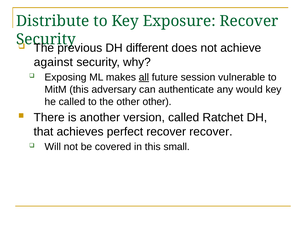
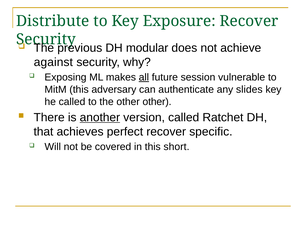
different: different -> modular (147, 48)
would: would -> slides (249, 90)
another underline: none -> present (100, 118)
recover recover: recover -> specific (211, 132)
small: small -> short (176, 147)
